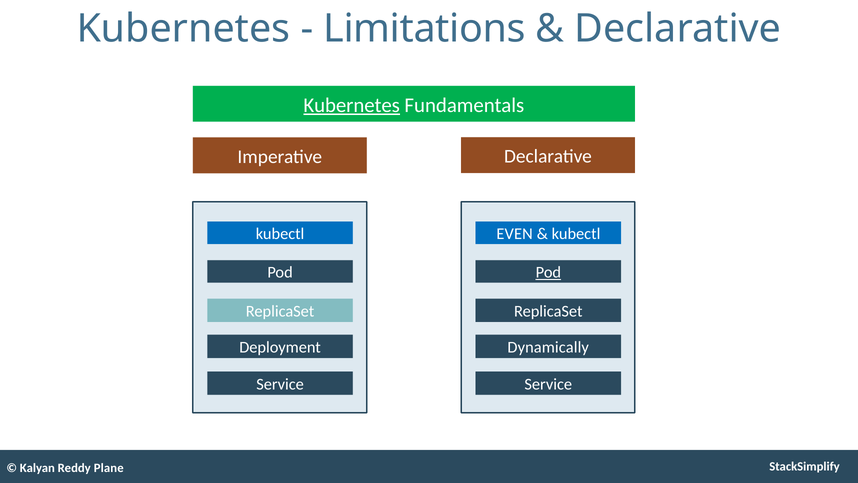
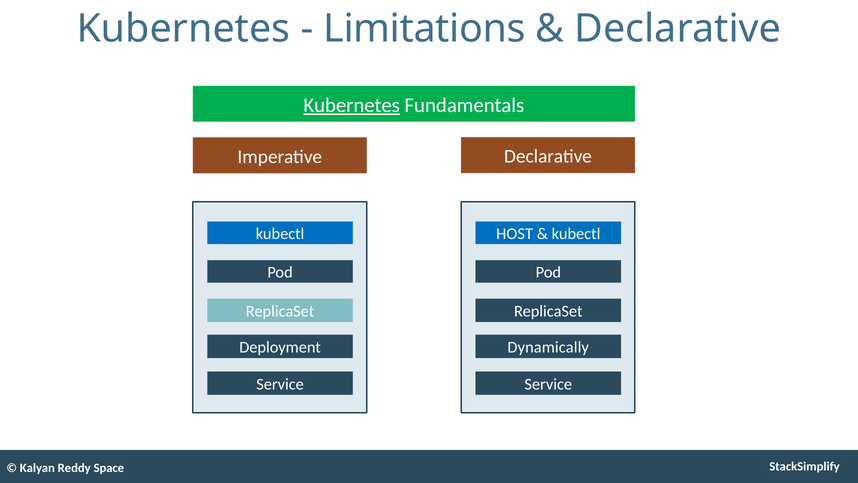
EVEN: EVEN -> HOST (515, 234)
Pod underline: present -> none (548, 272)
Plane: Plane -> Space (109, 468)
